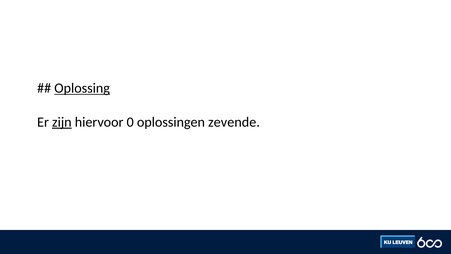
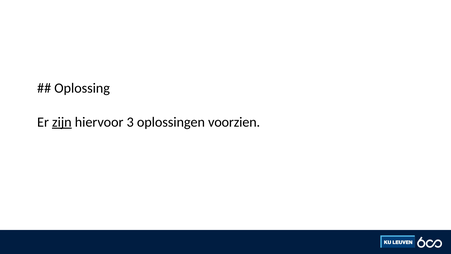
Oplossing underline: present -> none (82, 88)
0: 0 -> 3 (130, 122)
zevende: zevende -> voorzien (234, 122)
